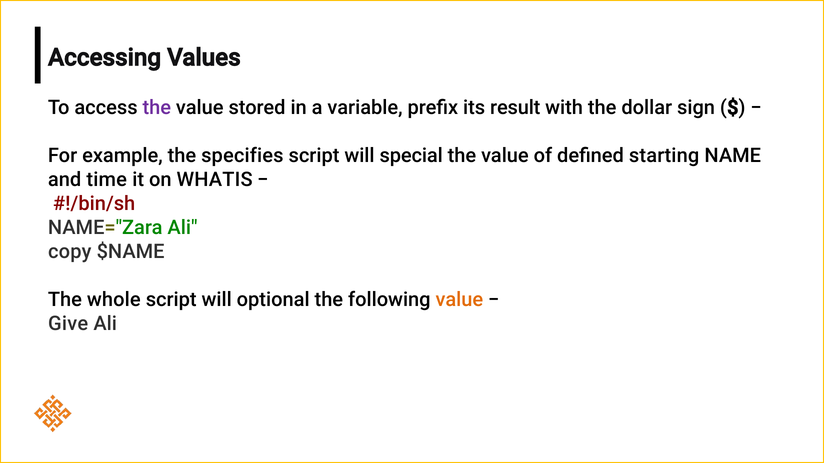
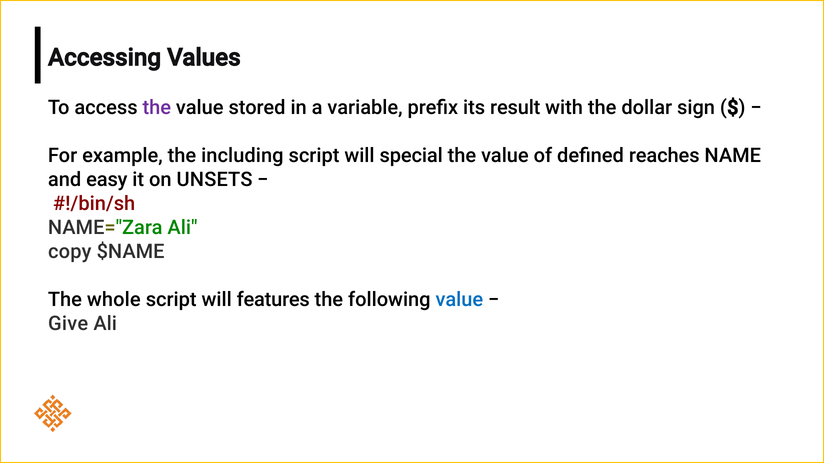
specifies: specifies -> including (242, 156)
starting: starting -> reaches (664, 156)
time: time -> easy (107, 180)
WHATIS: WHATIS -> UNSETS (215, 180)
optional: optional -> features (273, 300)
value colour: orange -> blue (459, 300)
